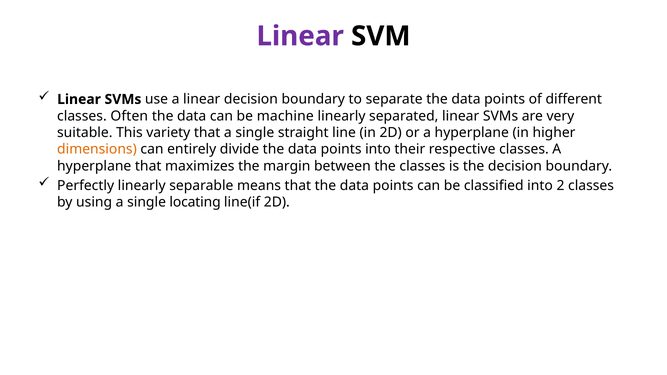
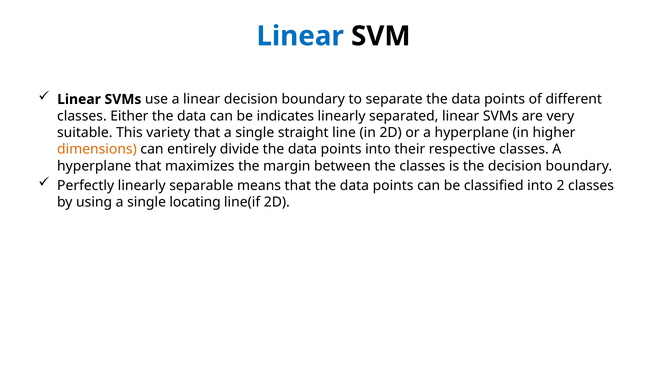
Linear colour: purple -> blue (300, 36)
Often: Often -> Either (129, 116)
machine: machine -> indicates (285, 116)
